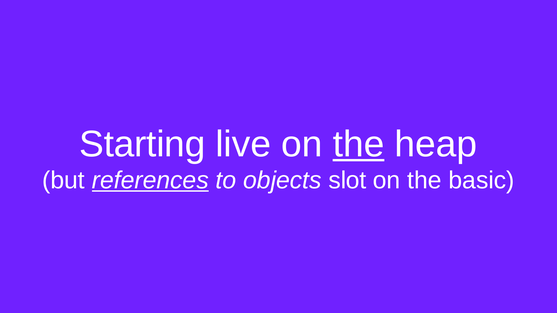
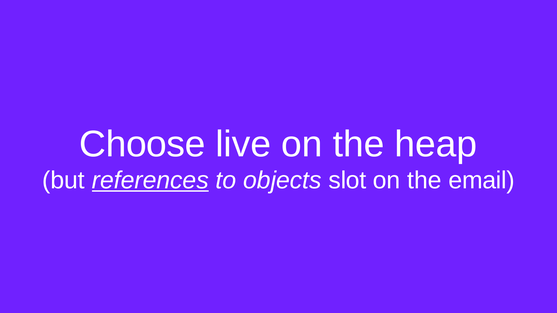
Starting: Starting -> Choose (142, 144)
the underline: present -> none (359, 144)
basic: basic -> email (482, 181)
